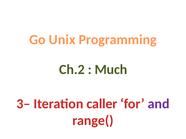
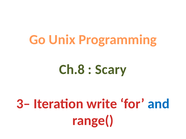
Ch.2: Ch.2 -> Ch.8 (72, 70)
Much: Much -> Scary (111, 70)
caller: caller -> write (102, 104)
and colour: purple -> blue (159, 104)
